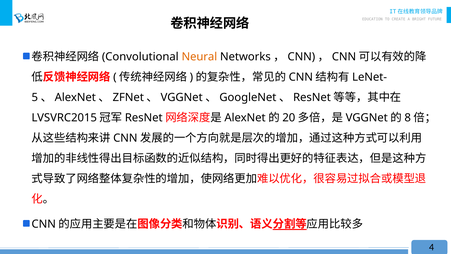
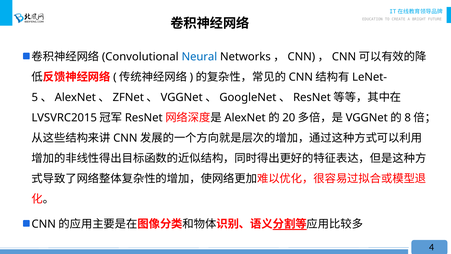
Neural colour: orange -> blue (199, 57)
